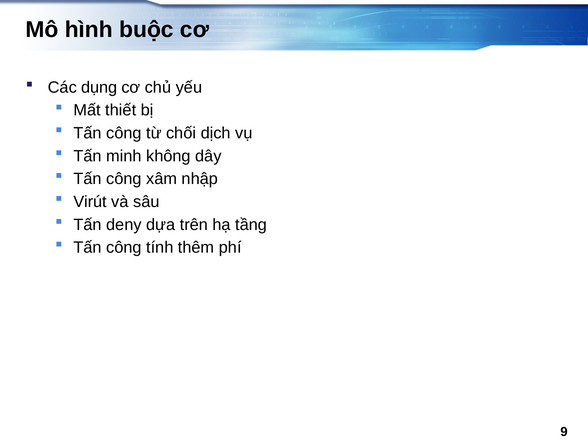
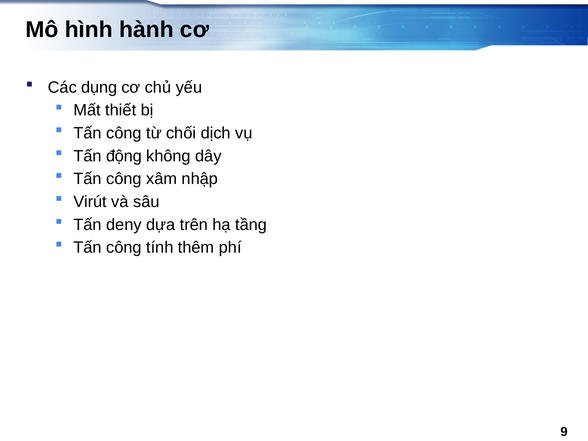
buộc: buộc -> hành (146, 29)
minh: minh -> động (124, 156)
